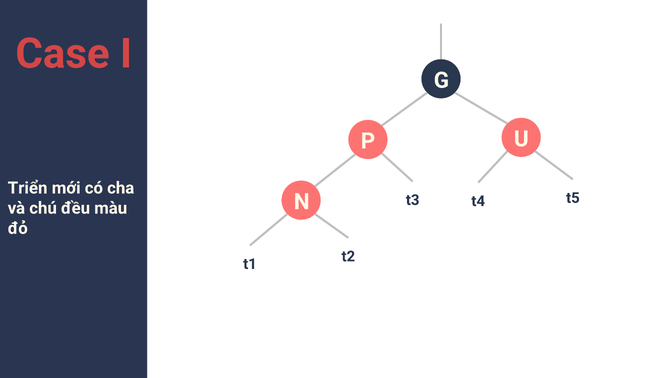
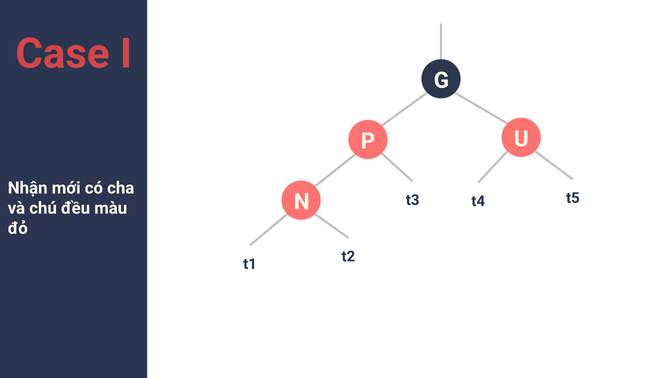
Triển: Triển -> Nhận (28, 188)
